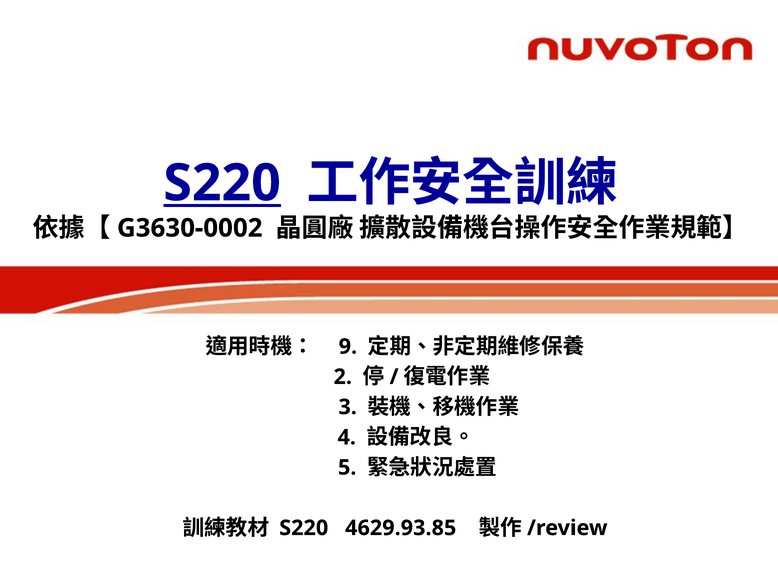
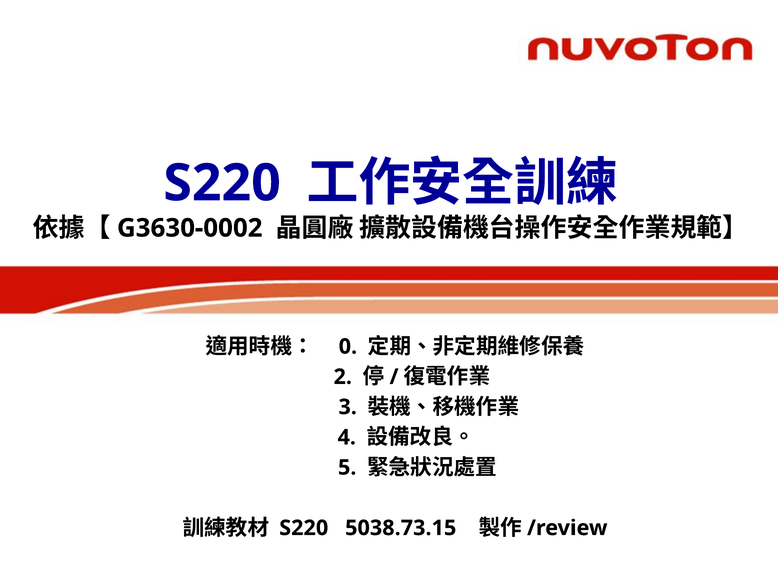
S220 underline: present -> none (222, 183)
9: 9 -> 0 (348, 347)
4629.93.85: 4629.93.85 -> 5038.73.15 (401, 528)
